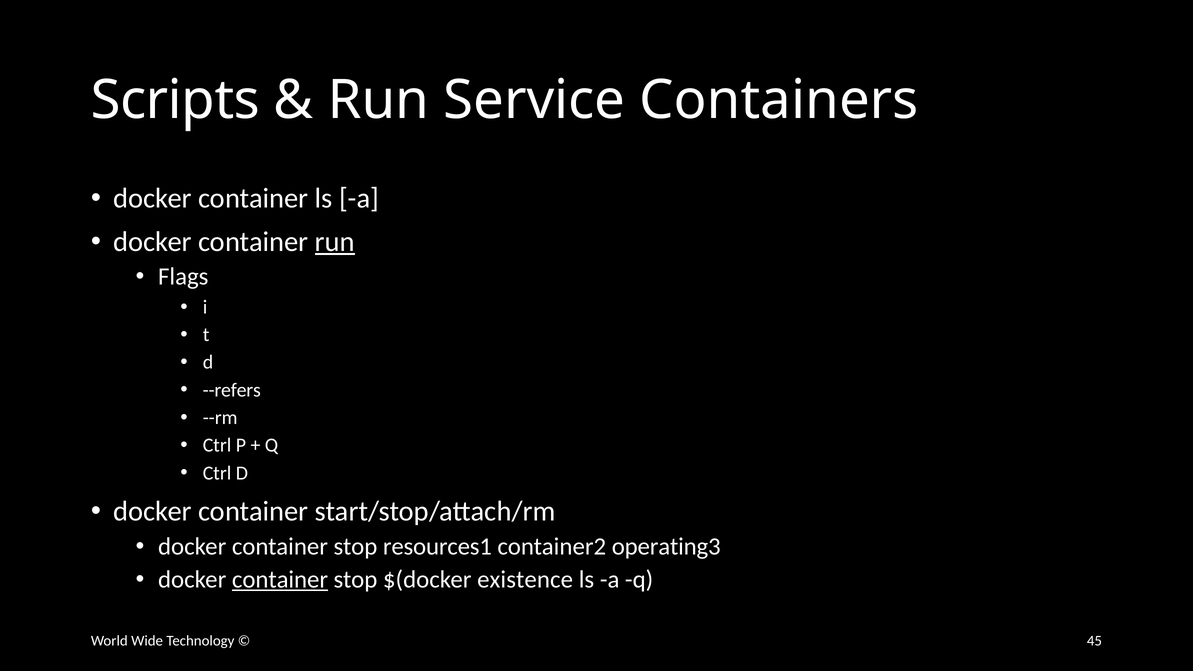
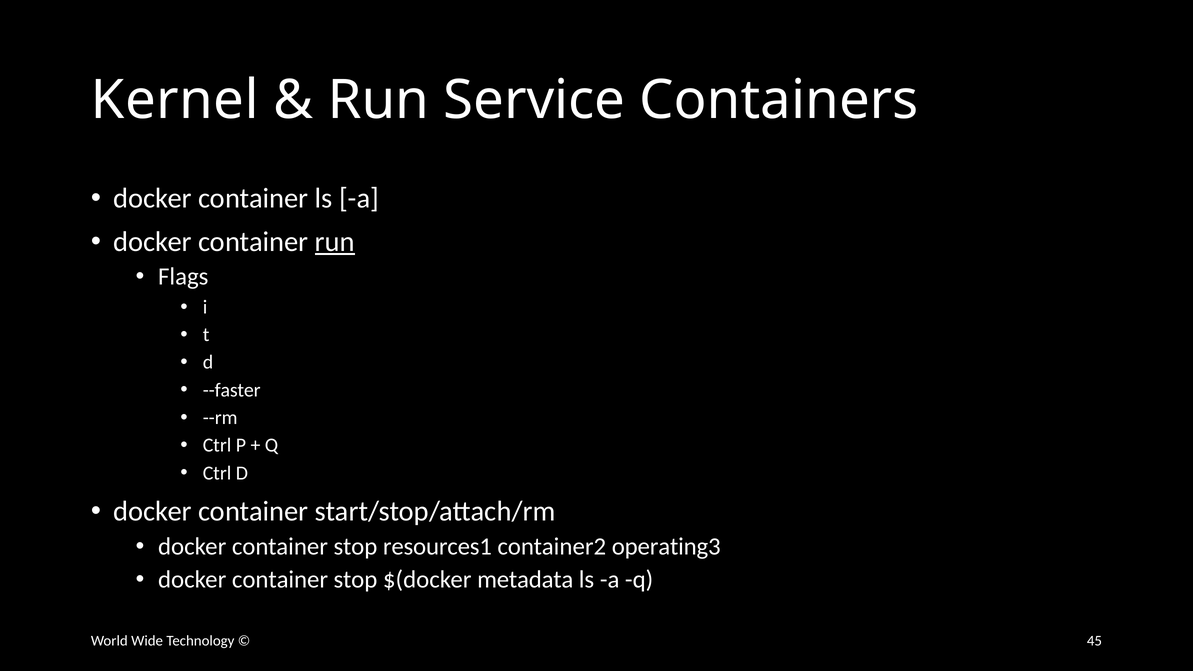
Scripts: Scripts -> Kernel (175, 100)
--refers: --refers -> --faster (232, 390)
container underline: present -> none (280, 580)
existence: existence -> metadata (525, 580)
